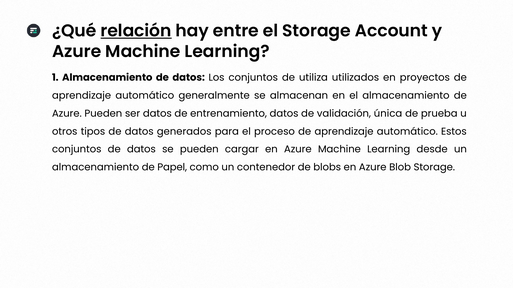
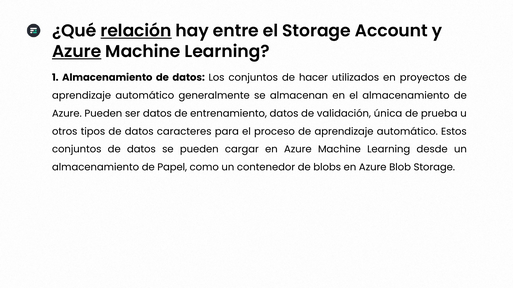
Azure underline: none -> present (77, 52)
utiliza: utiliza -> hacer (313, 78)
generados: generados -> caracteres (184, 132)
